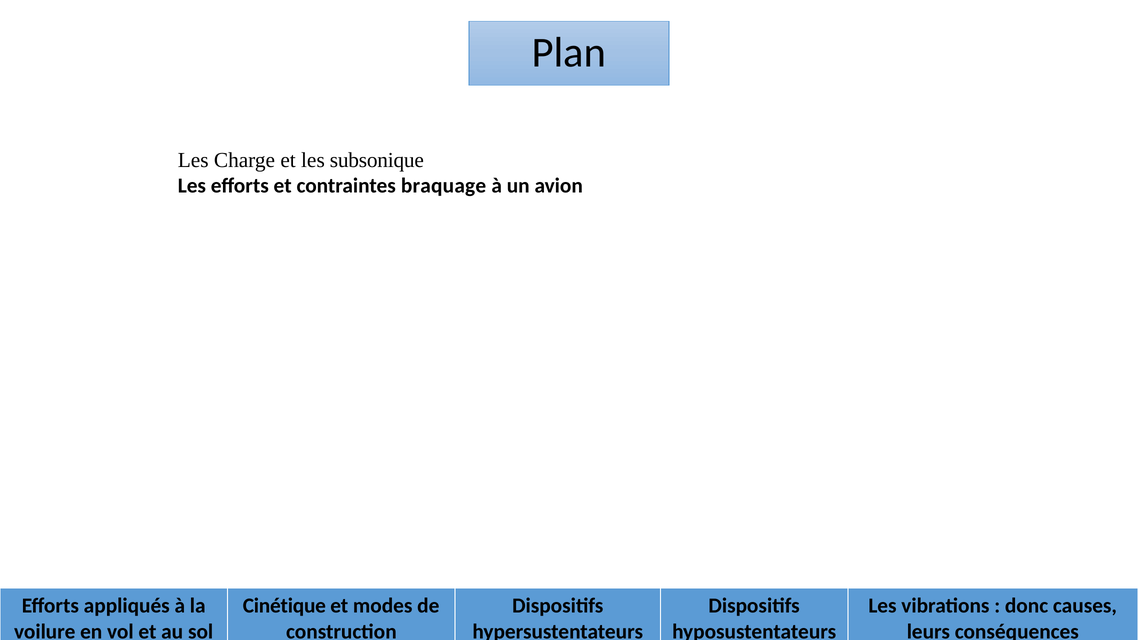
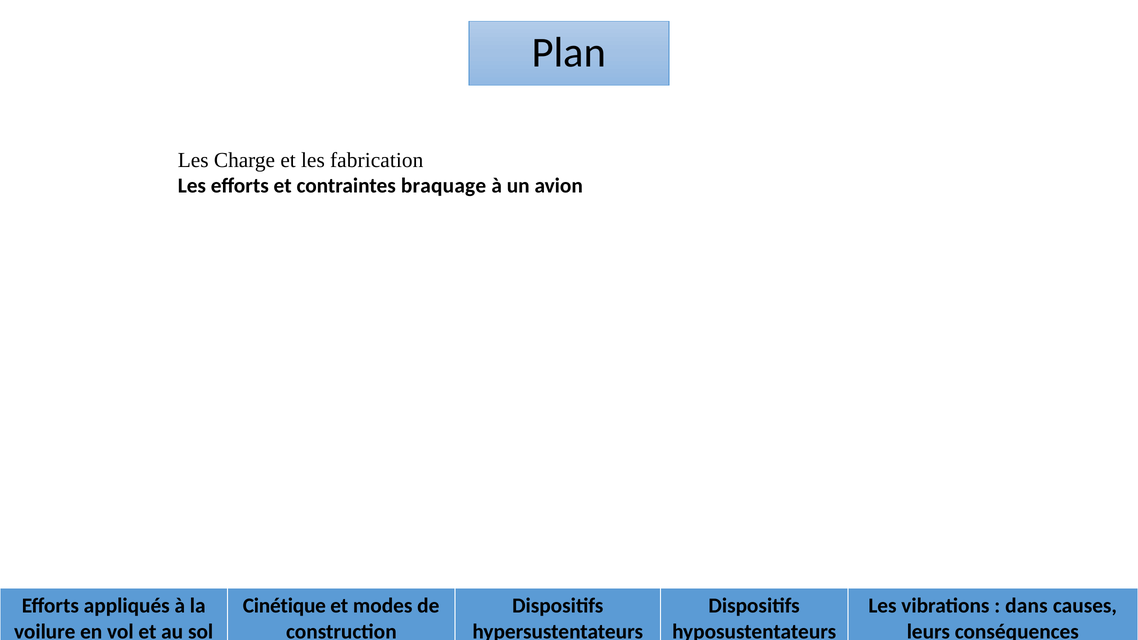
subsonique: subsonique -> fabrication (377, 160)
donc: donc -> dans (1026, 606)
